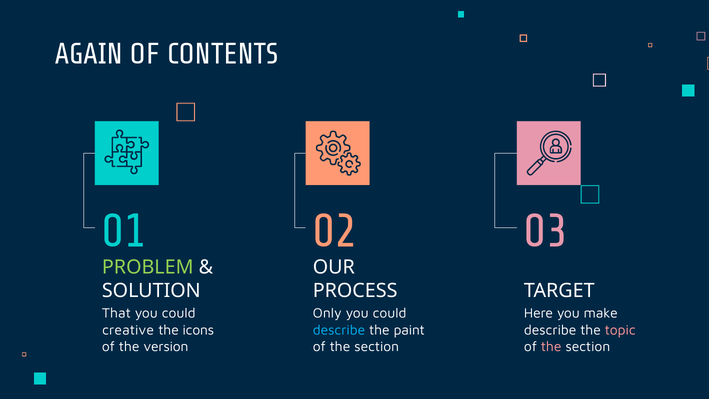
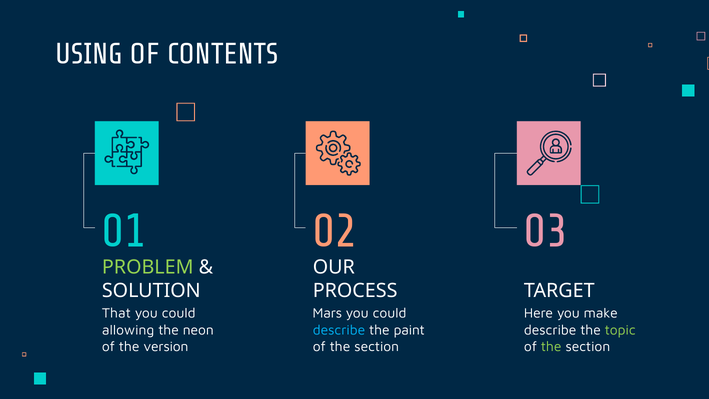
AGAIN: AGAIN -> USING (89, 54)
Only: Only -> Mars (327, 313)
creative: creative -> allowing (128, 330)
icons: icons -> neon (198, 330)
topic colour: pink -> light green (620, 330)
the colour: pink -> light green (551, 346)
